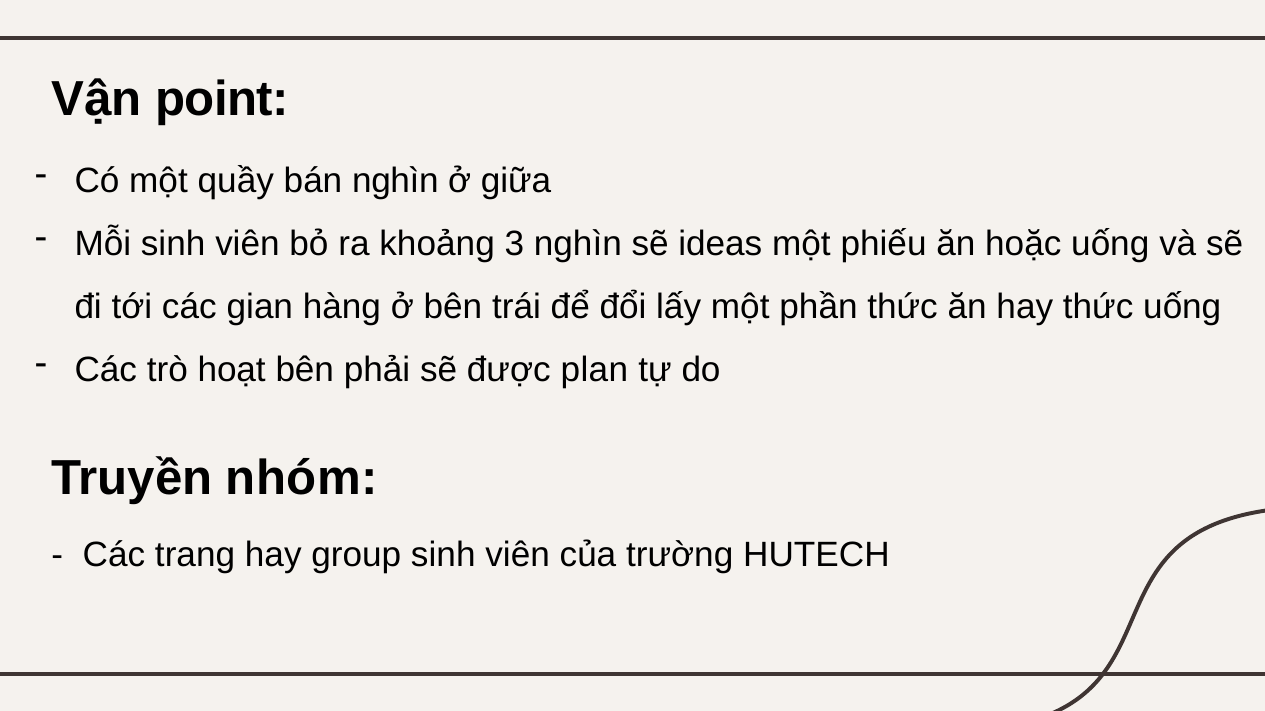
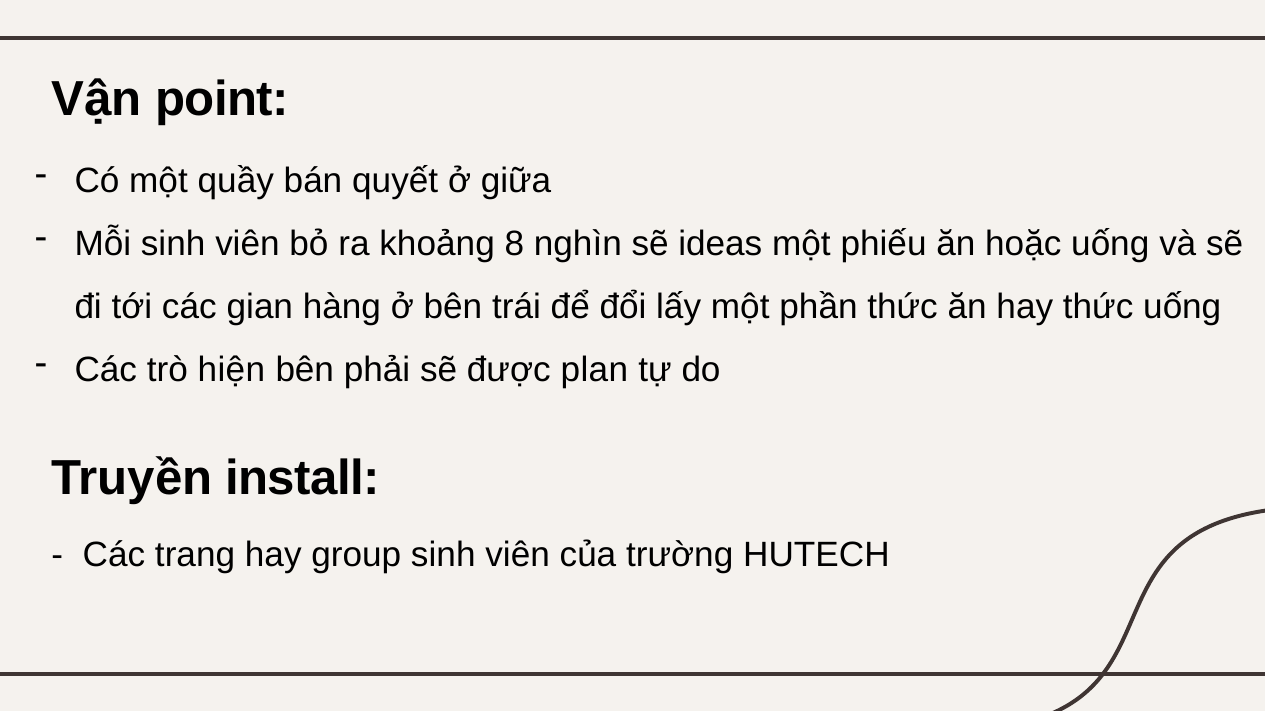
bán nghìn: nghìn -> quyết (395, 181)
3: 3 -> 8 (514, 244)
hoạt: hoạt -> hiện (231, 370)
nhóm: nhóm -> install (303, 478)
